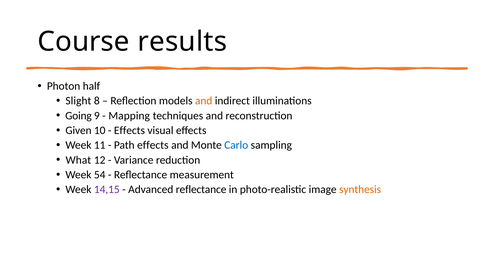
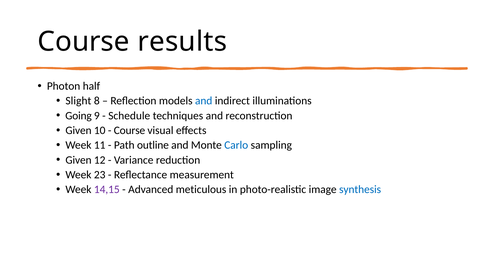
and colour: orange -> blue (204, 101)
Mapping: Mapping -> Schedule (129, 116)
Effects: Effects -> Course (130, 130)
Path effects: effects -> outline (153, 145)
What: What -> Given (78, 160)
54: 54 -> 23 (100, 175)
Advanced reflectance: reflectance -> meticulous (201, 189)
synthesis colour: orange -> blue (360, 189)
